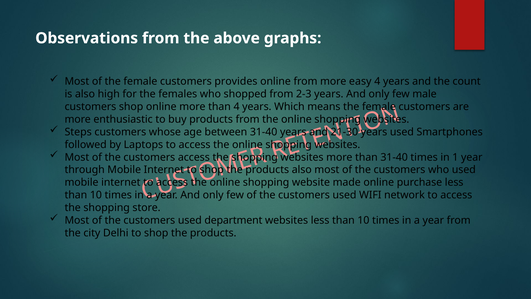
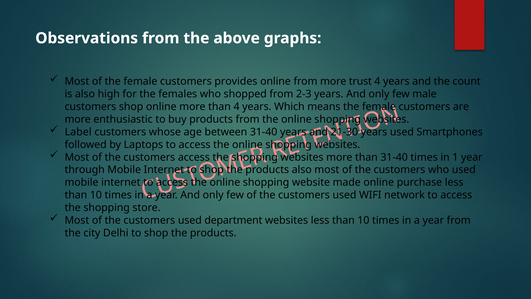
easy: easy -> trust (360, 81)
Steps: Steps -> Label (78, 132)
